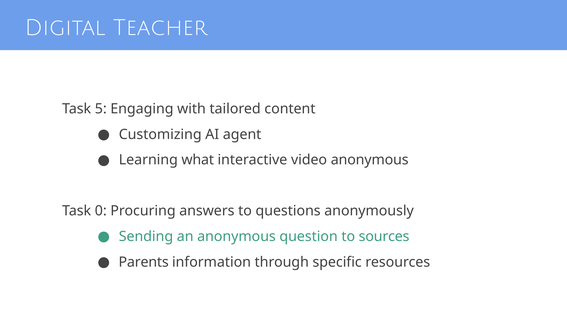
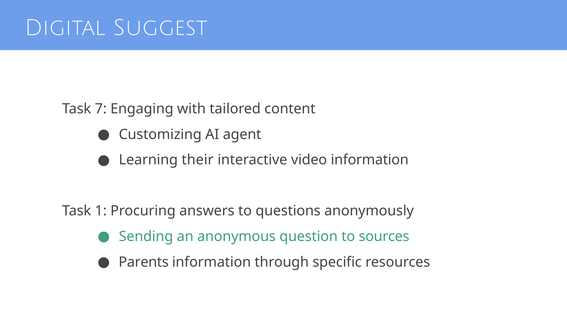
Teacher: Teacher -> Suggest (160, 28)
5: 5 -> 7 (101, 109)
what: what -> their (198, 160)
video anonymous: anonymous -> information (370, 160)
0: 0 -> 1 (101, 211)
